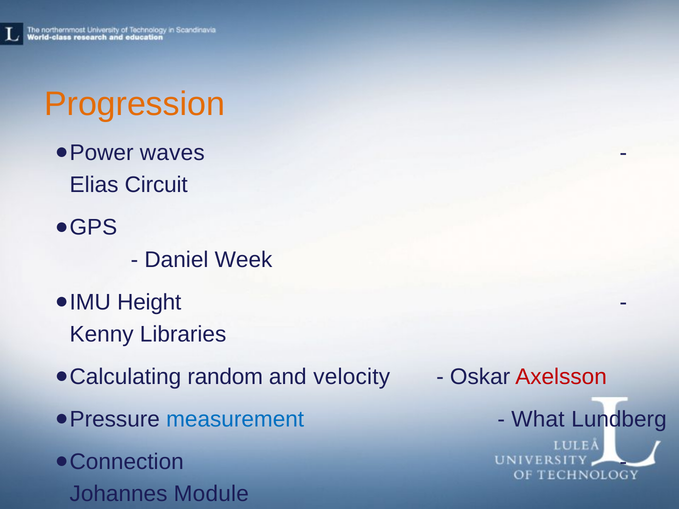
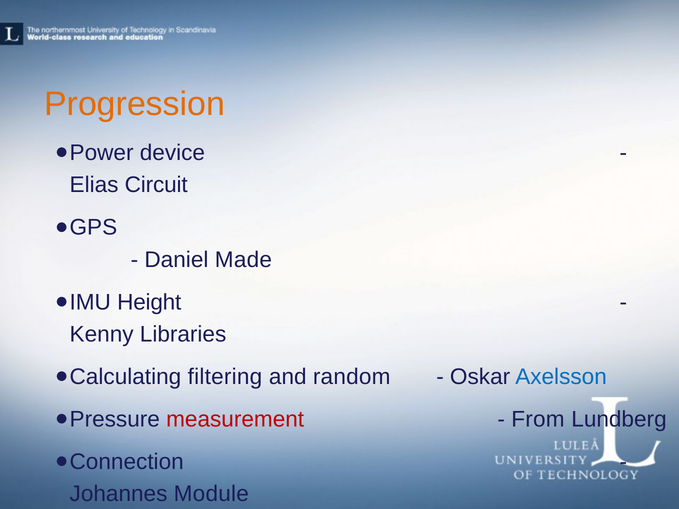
waves: waves -> device (172, 153)
Week: Week -> Made (243, 260)
random: random -> filtering (225, 377)
velocity: velocity -> random (352, 377)
Axelsson colour: red -> blue (561, 377)
measurement colour: blue -> red (235, 419)
What: What -> From (538, 419)
